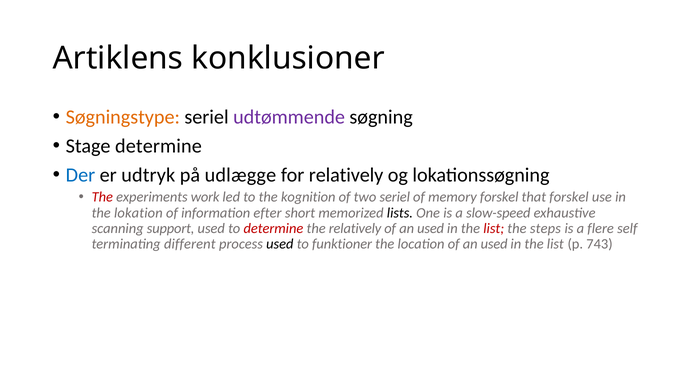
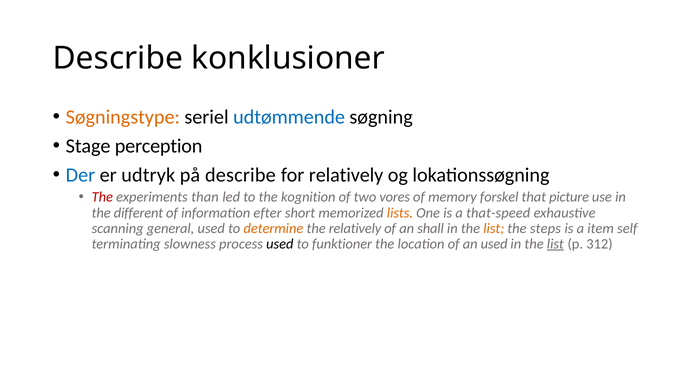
Artiklens: Artiklens -> Describe (118, 58)
udtømmende colour: purple -> blue (289, 117)
Stage determine: determine -> perception (159, 146)
på udlægge: udlægge -> describe (240, 175)
work: work -> than (205, 197)
two seriel: seriel -> vores (395, 197)
that forskel: forskel -> picture (569, 197)
lokation: lokation -> different (139, 213)
lists colour: black -> orange (400, 213)
slow-speed: slow-speed -> that-speed (498, 213)
support: support -> general (171, 228)
determine colour: red -> orange (273, 228)
used: used -> shall (431, 228)
list colour: red -> orange (494, 228)
flere: flere -> item (601, 228)
different: different -> slowness (190, 244)
list underline: none -> present (555, 244)
743: 743 -> 312 (599, 244)
